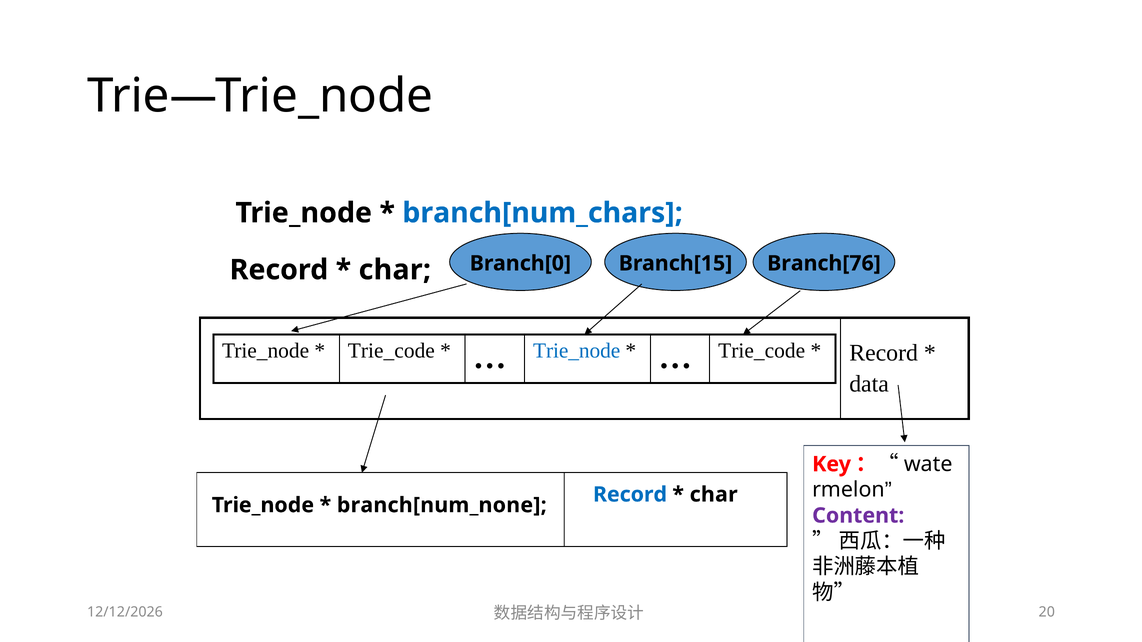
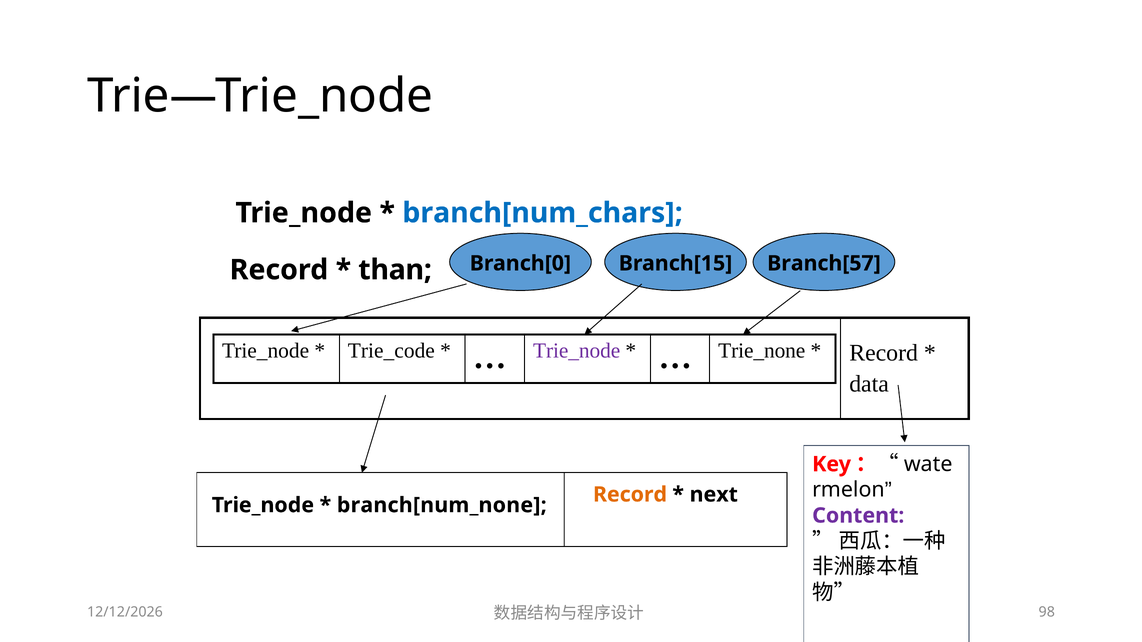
char: char -> than (395, 270)
Branch[76: Branch[76 -> Branch[57 (824, 264)
Trie_node colour: blue -> purple (577, 351)
Trie_code: Trie_code -> Trie_none (762, 351)
Record colour: blue -> orange (630, 495)
char: char -> next (714, 495)
20: 20 -> 98 (1047, 612)
